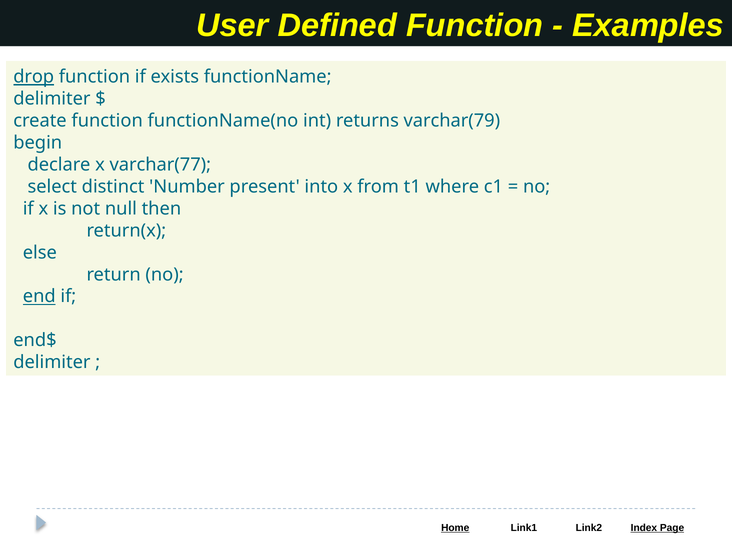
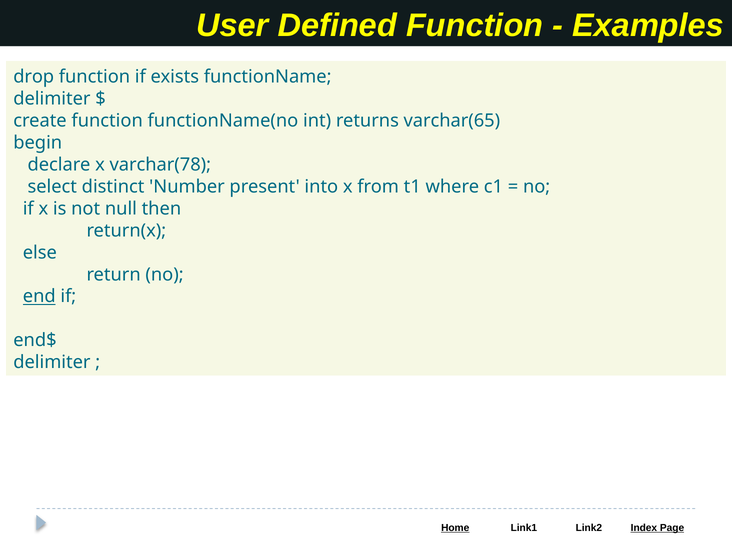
drop underline: present -> none (34, 77)
varchar(79: varchar(79 -> varchar(65 (452, 121)
varchar(77: varchar(77 -> varchar(78 (160, 165)
